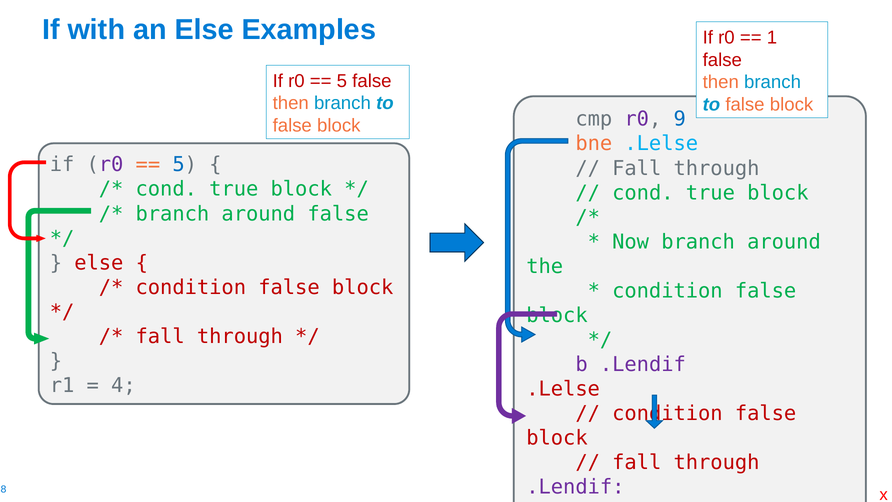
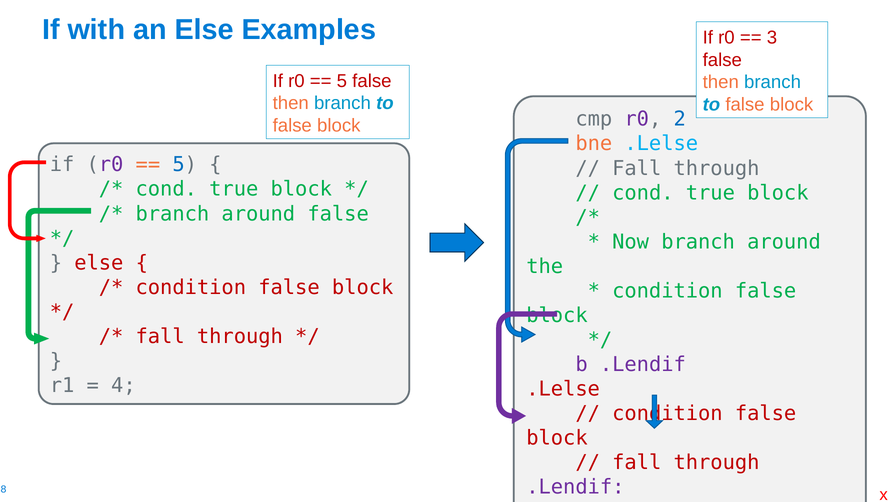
1: 1 -> 3 (772, 38)
9: 9 -> 2 (680, 119)
